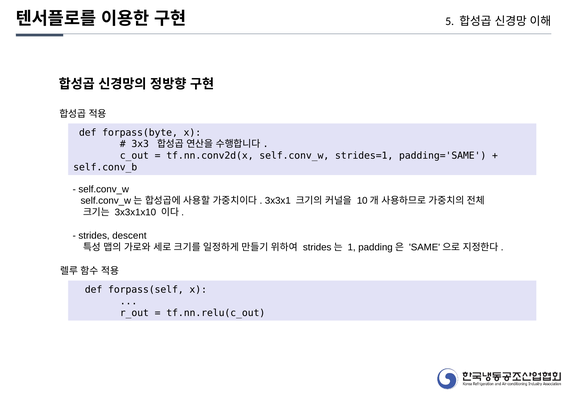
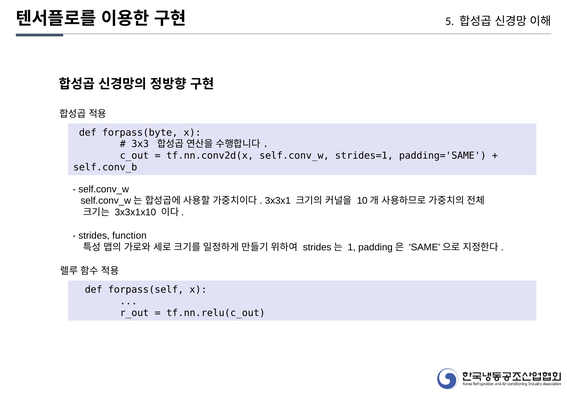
descent: descent -> function (129, 235)
